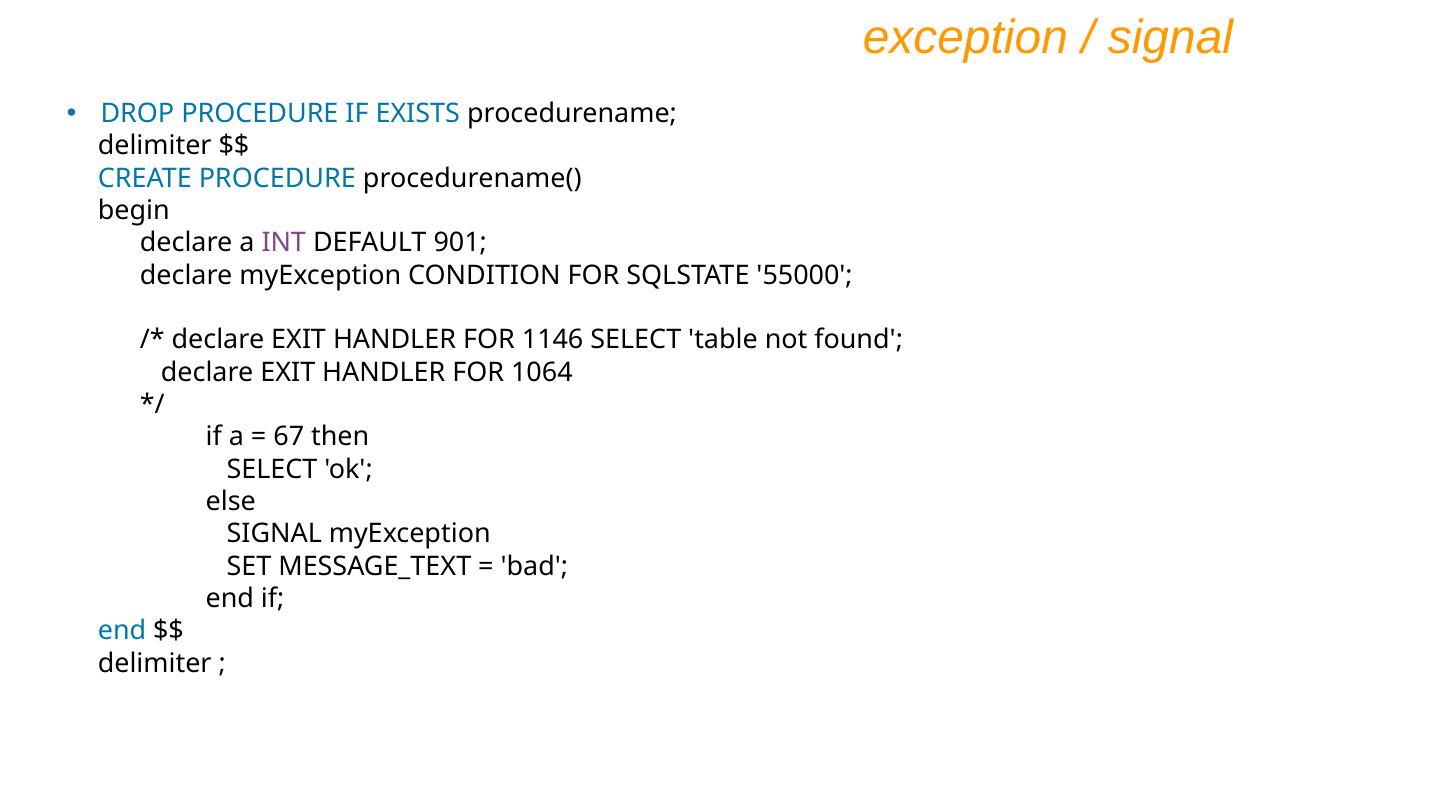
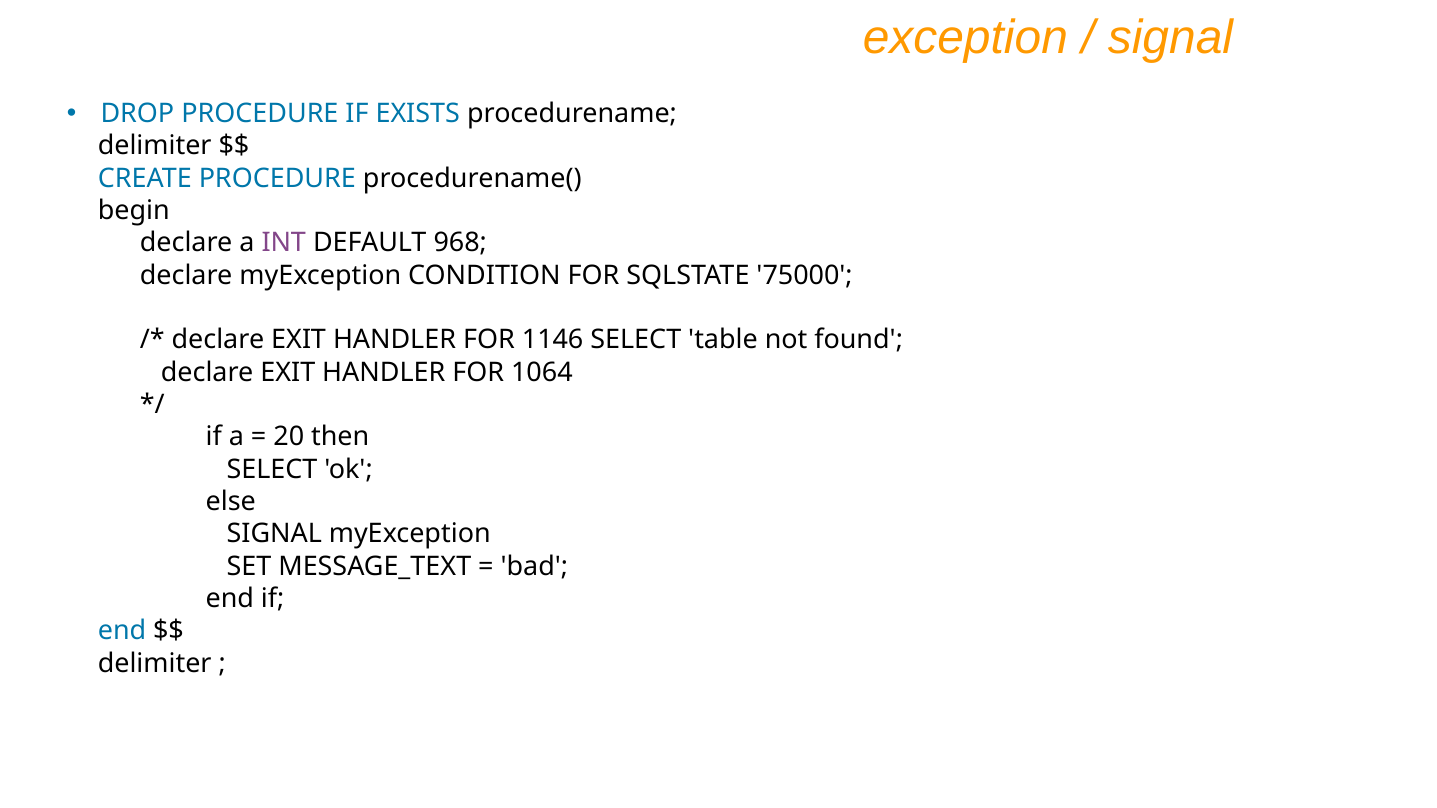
901: 901 -> 968 (460, 243)
55000: 55000 -> 75000 (805, 275)
67: 67 -> 20 (289, 437)
